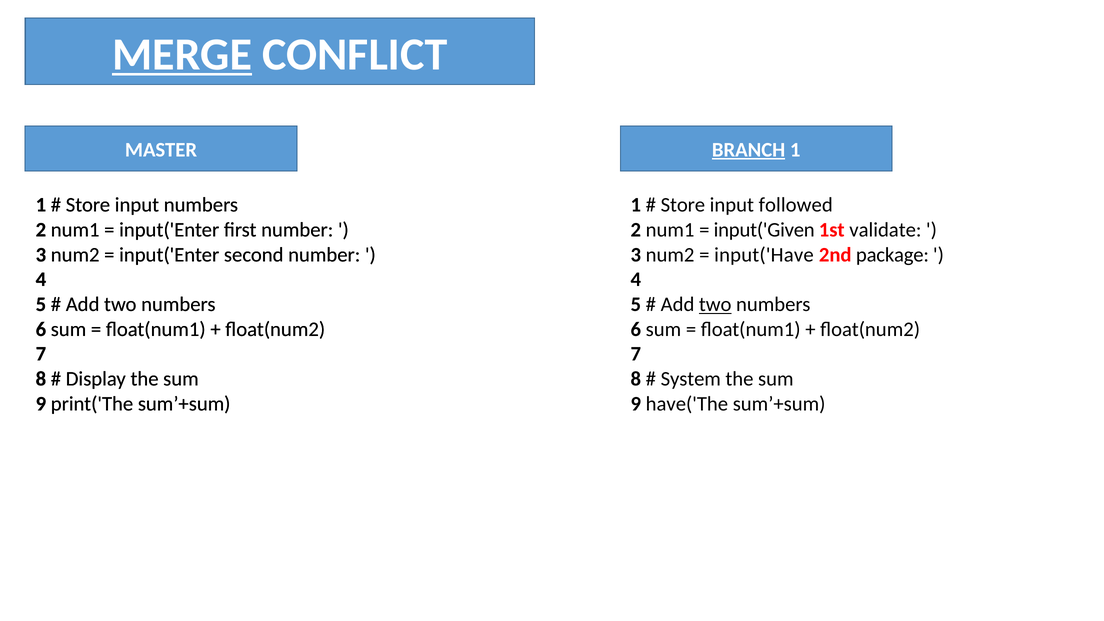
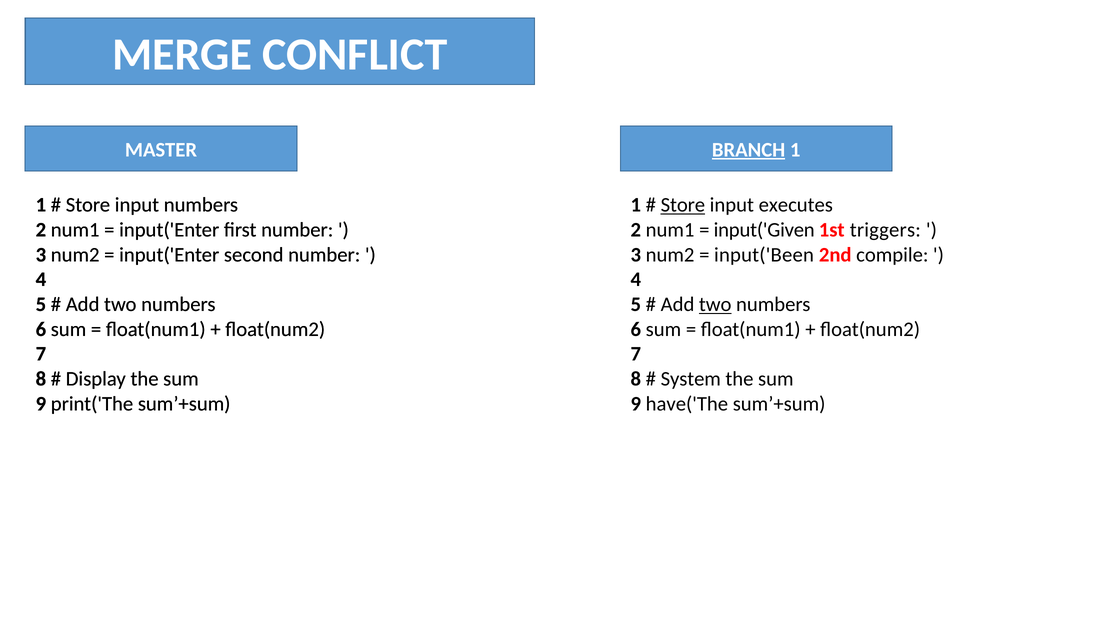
MERGE underline: present -> none (182, 55)
Store underline: none -> present (683, 205)
followed: followed -> executes (796, 205)
validate: validate -> triggers (885, 230)
input('Have: input('Have -> input('Been (764, 255)
package: package -> compile (892, 255)
